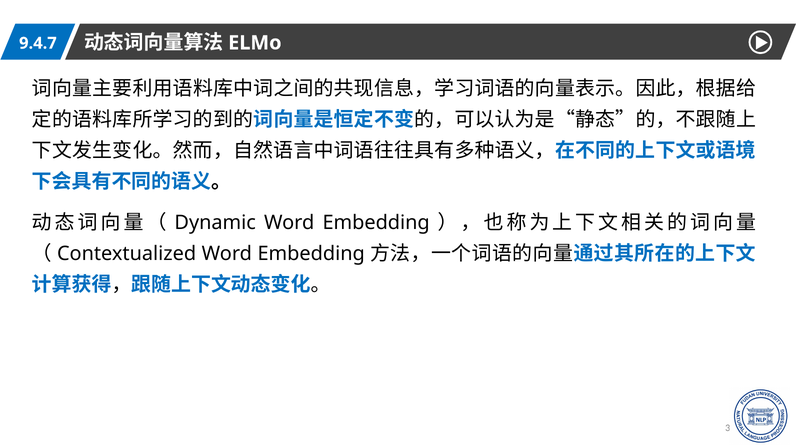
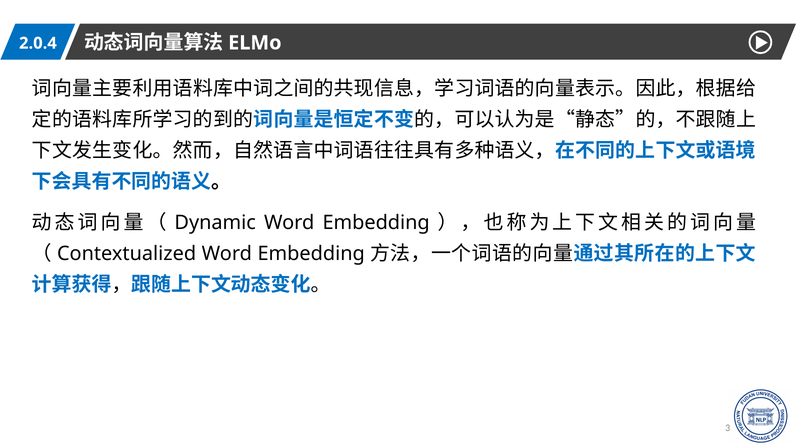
9.4.7: 9.4.7 -> 2.0.4 (38, 43)
